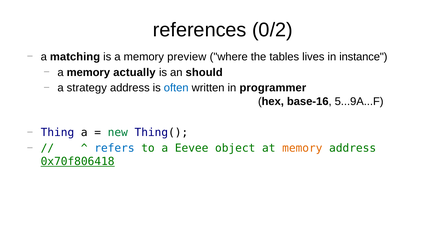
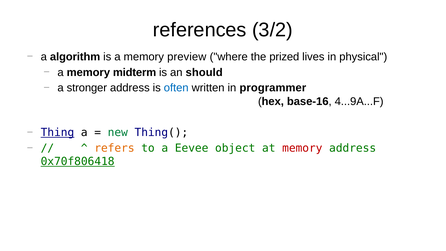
0/2: 0/2 -> 3/2 (272, 30)
matching: matching -> algorithm (75, 57)
tables: tables -> prized (284, 57)
instance: instance -> physical (363, 57)
actually: actually -> midterm (135, 72)
strategy: strategy -> stronger (87, 88)
5...9A...F: 5...9A...F -> 4...9A...F (359, 101)
Thing underline: none -> present (57, 133)
refers colour: blue -> orange (114, 148)
memory colour: orange -> red (302, 148)
